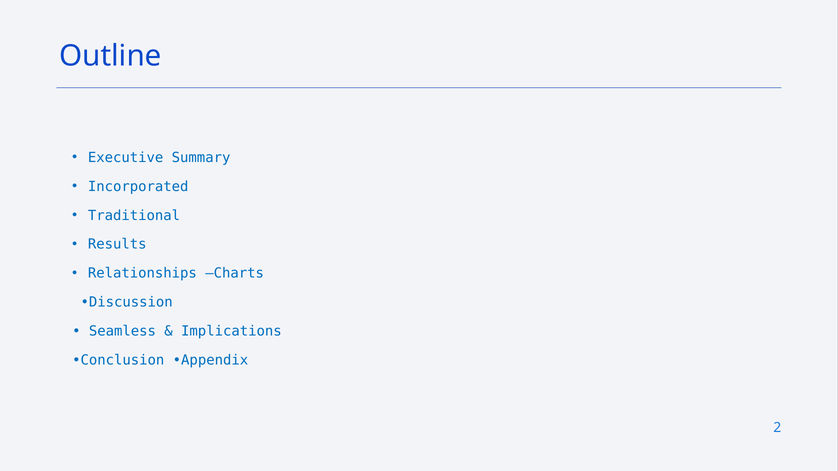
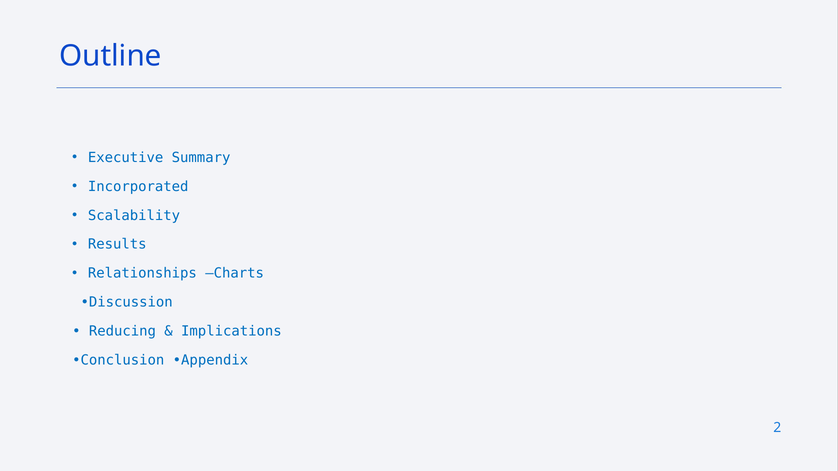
Traditional: Traditional -> Scalability (134, 216)
Seamless: Seamless -> Reducing (122, 331)
